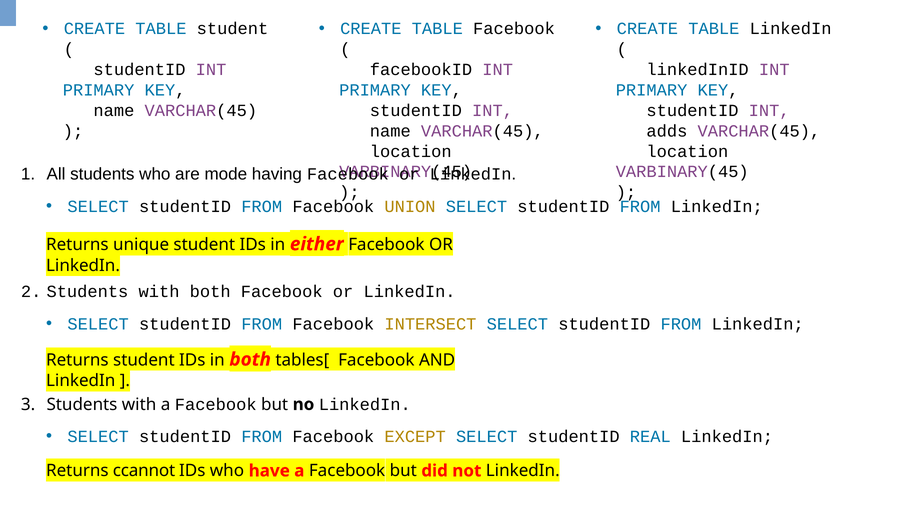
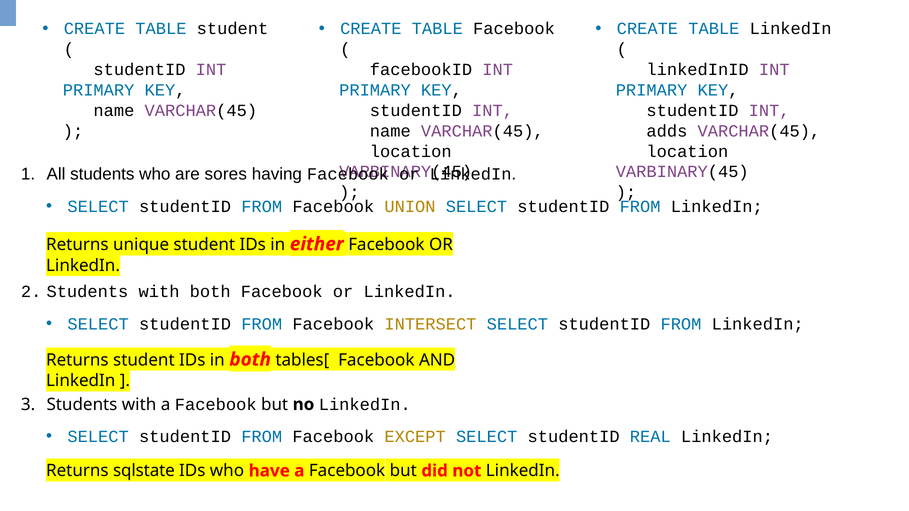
mode: mode -> sores (226, 174)
ccannot: ccannot -> sqlstate (144, 471)
